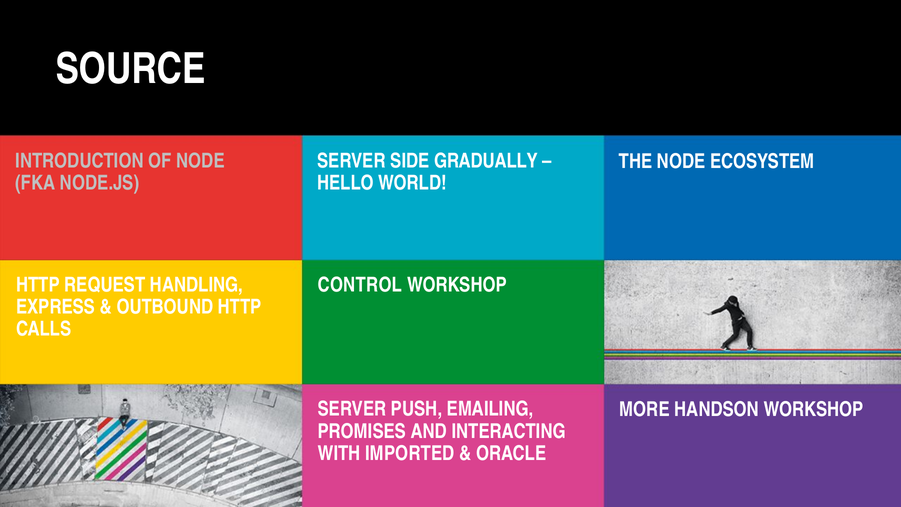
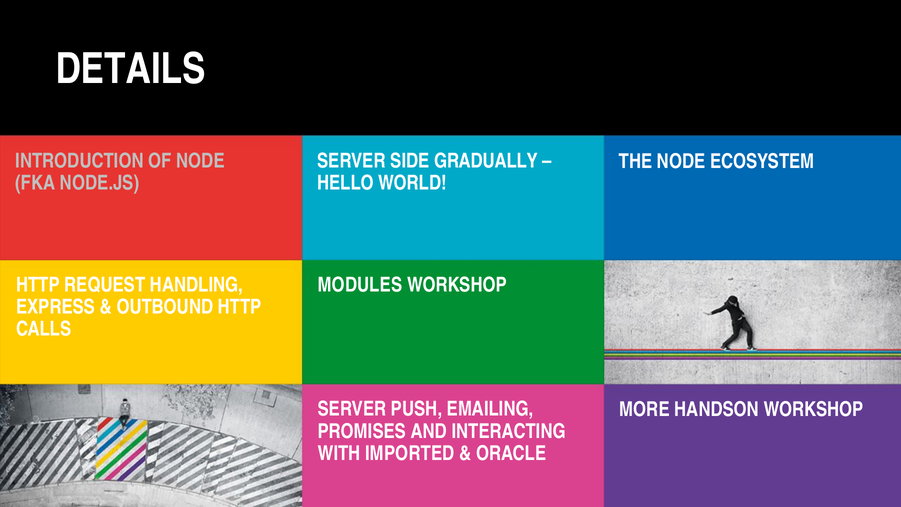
SOURCE: SOURCE -> DETAILS (131, 69)
CONTROL: CONTROL -> MODULES (360, 285)
